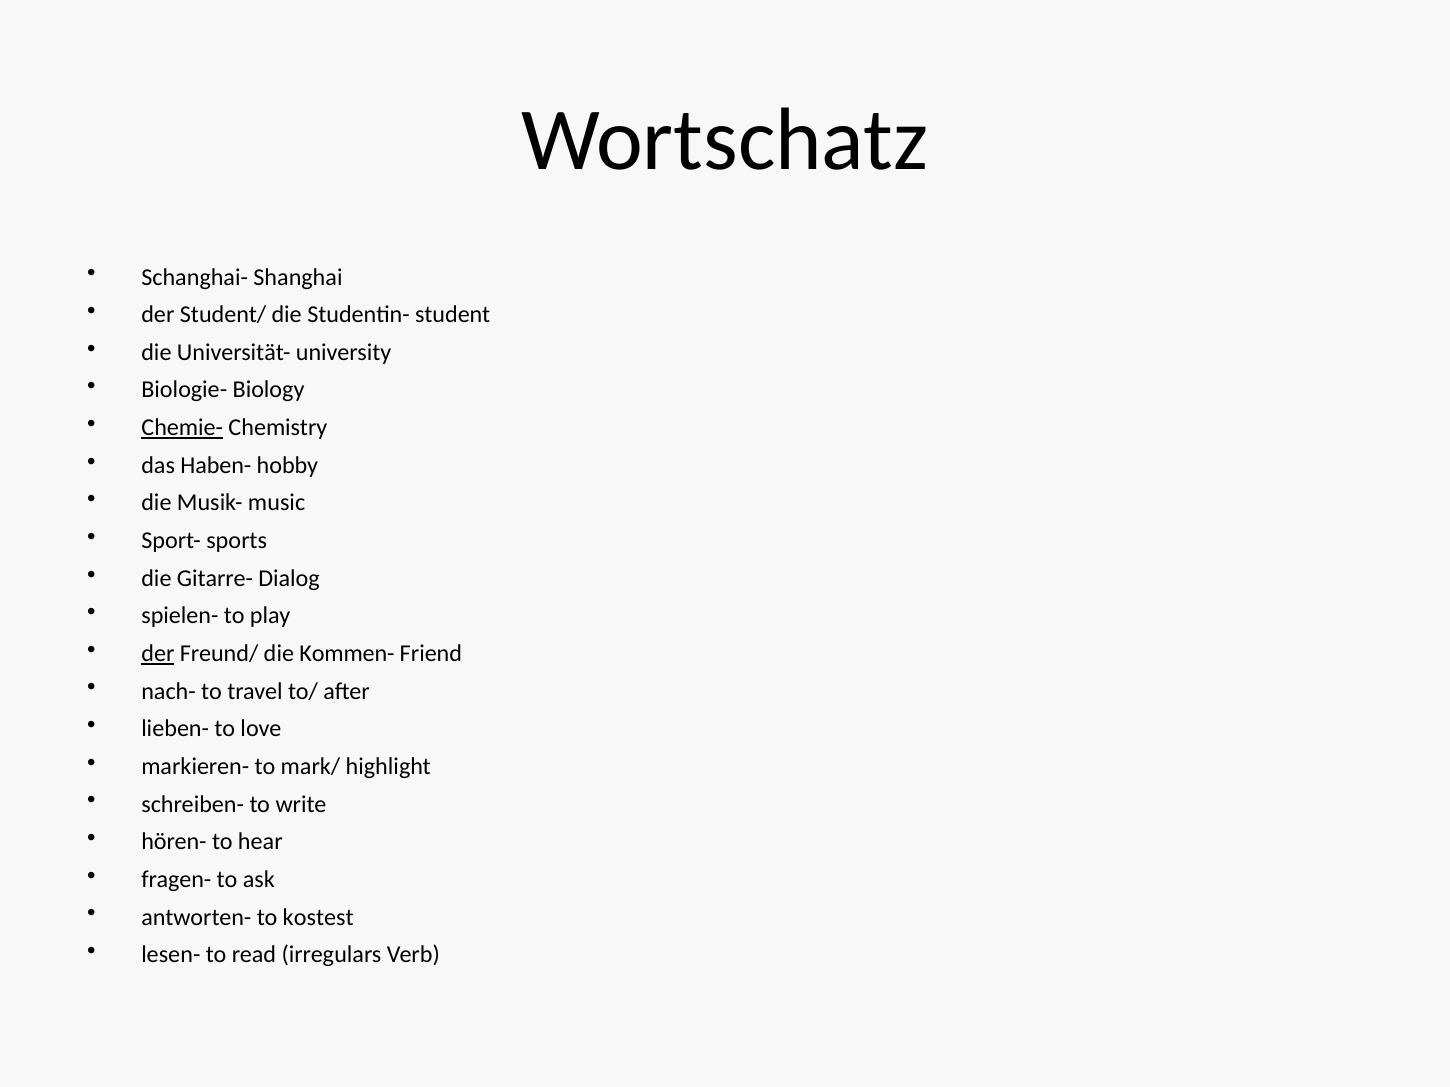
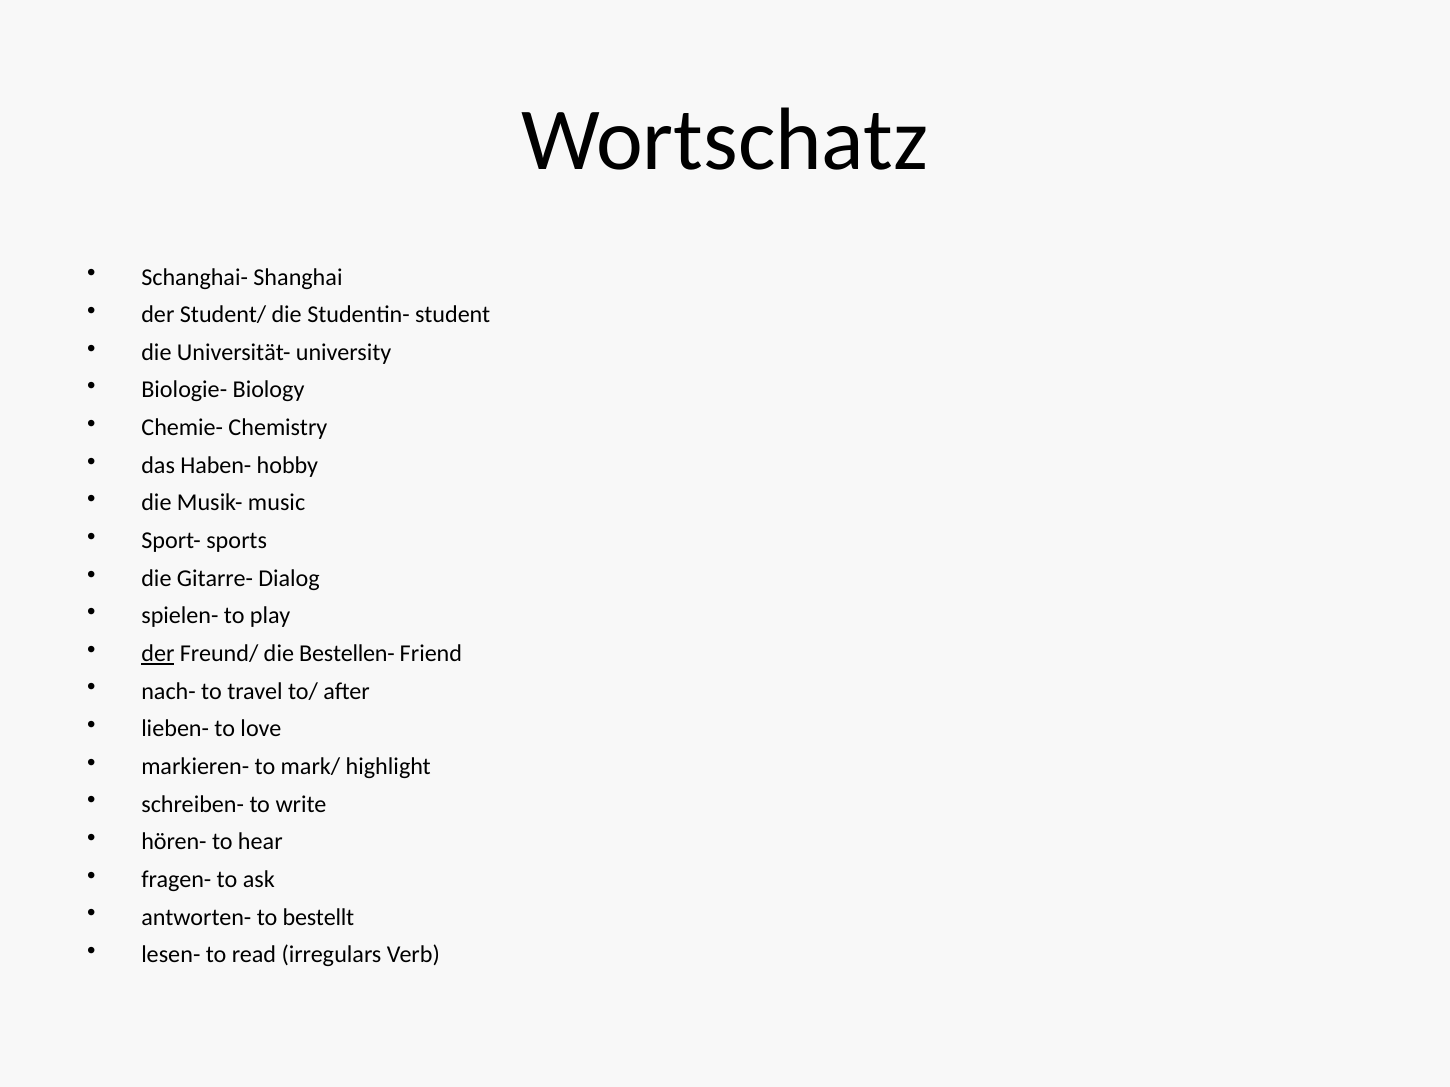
Chemie- underline: present -> none (182, 428)
Kommen-: Kommen- -> Bestellen- (347, 654)
kostest: kostest -> bestellt (318, 918)
